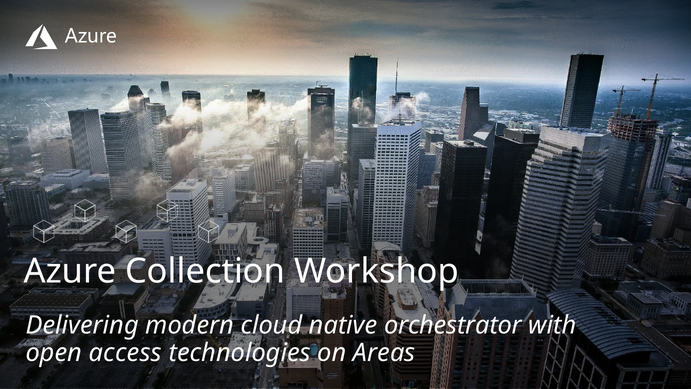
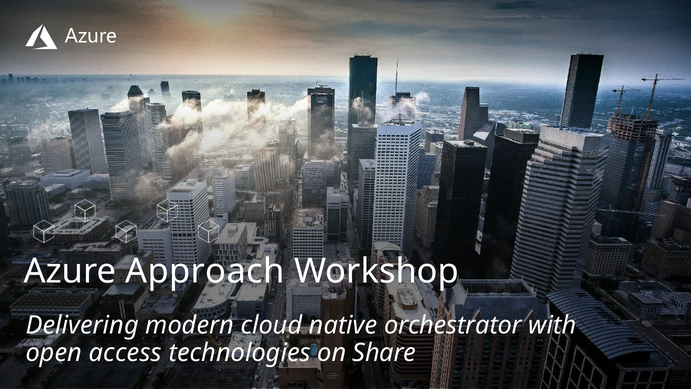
Collection: Collection -> Approach (205, 271)
Areas: Areas -> Share (384, 353)
